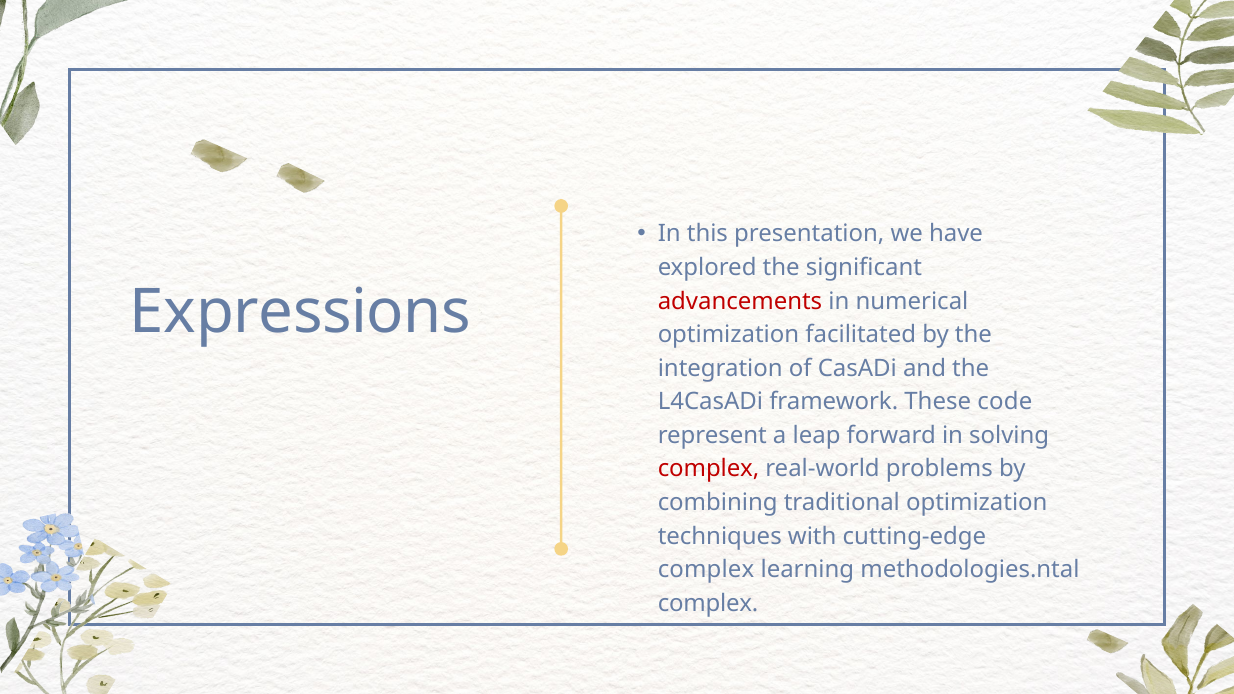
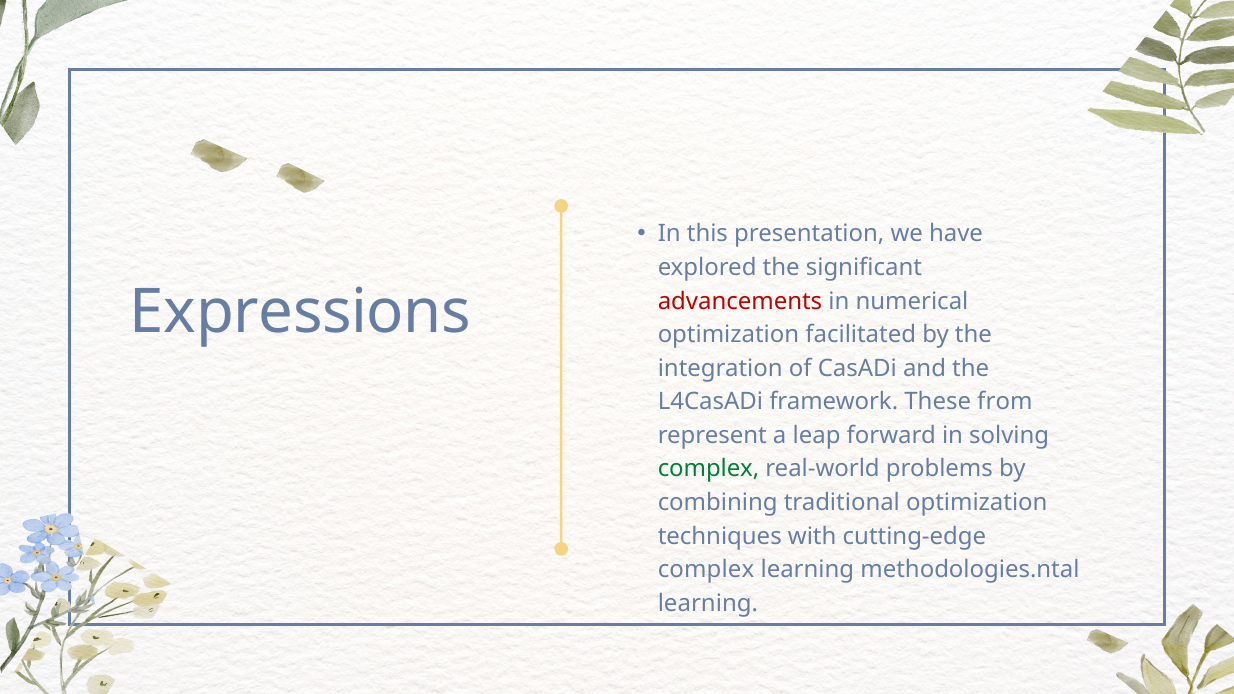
code: code -> from (1005, 402)
complex colour: red -> green (709, 469)
complex: complex -> learning (708, 604)
